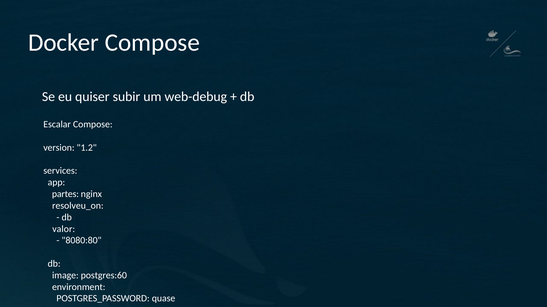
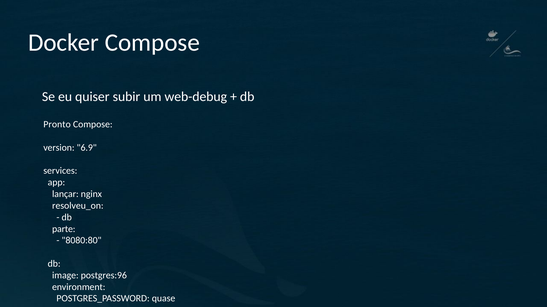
Escalar: Escalar -> Pronto (57, 125)
1.2: 1.2 -> 6.9 (87, 148)
partes: partes -> lançar (65, 194)
valor: valor -> parte (64, 229)
postgres:60: postgres:60 -> postgres:96 (104, 276)
